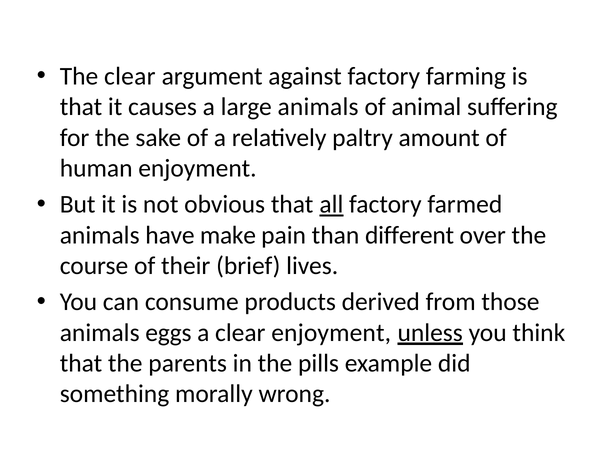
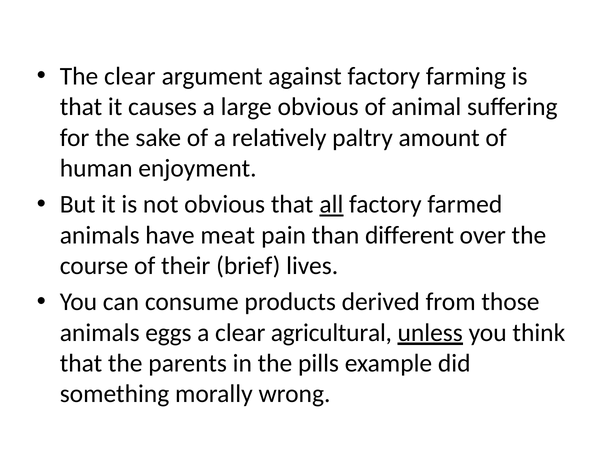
large animals: animals -> obvious (318, 107)
make: make -> meat (228, 235)
clear enjoyment: enjoyment -> agricultural (331, 332)
